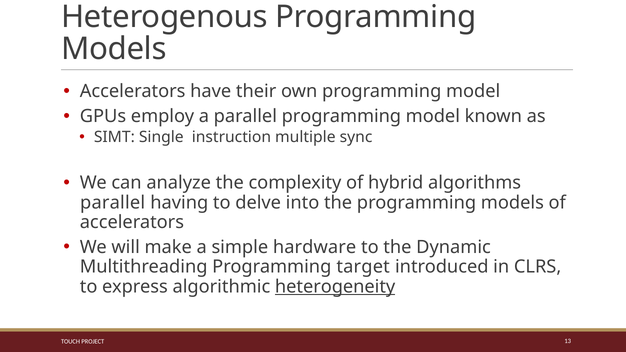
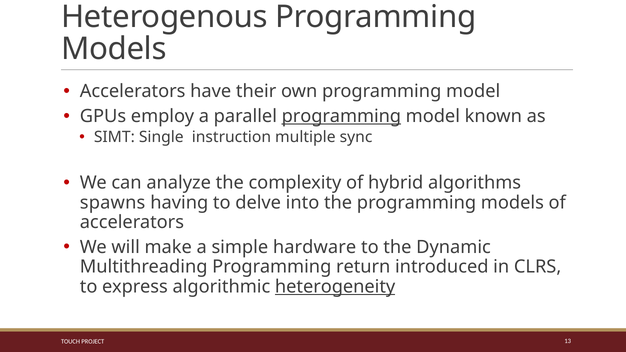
programming underline: none -> present (341, 116)
parallel: parallel -> spawns (113, 203)
target: target -> return (363, 267)
